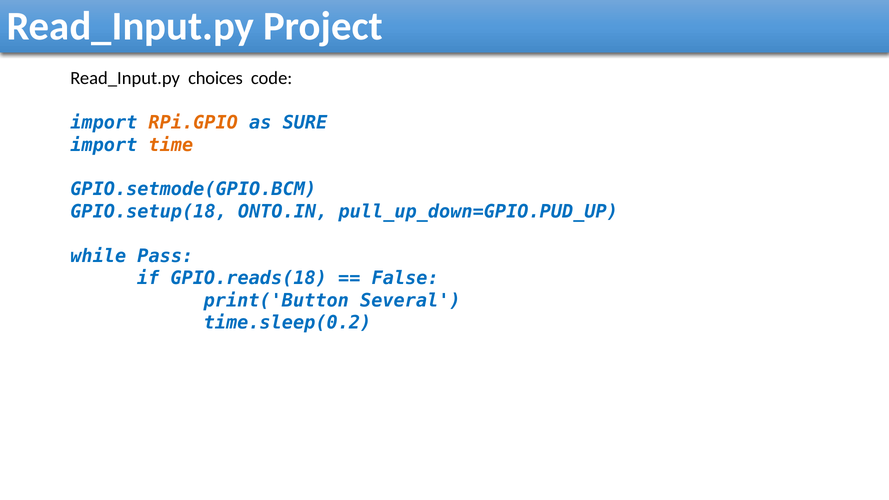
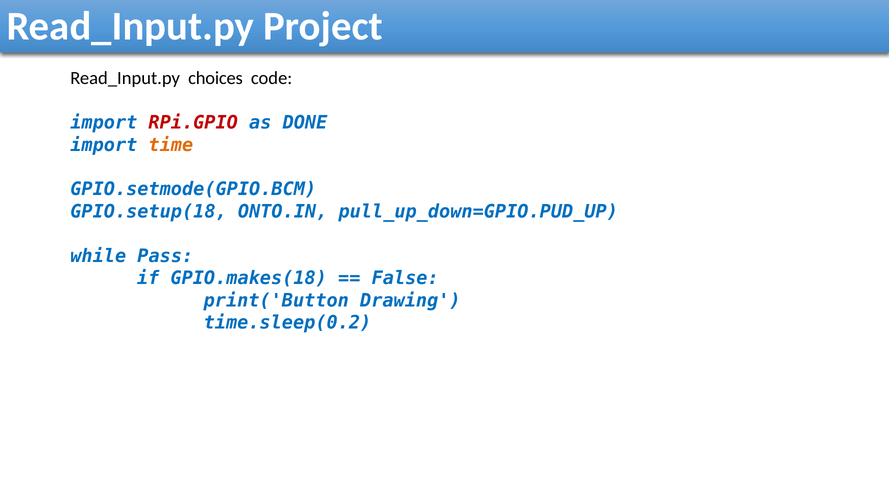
RPi.GPIO colour: orange -> red (193, 123)
SURE: SURE -> DONE (305, 123)
GPIO.reads(18: GPIO.reads(18 -> GPIO.makes(18 (249, 278)
Several: Several -> Drawing (410, 301)
